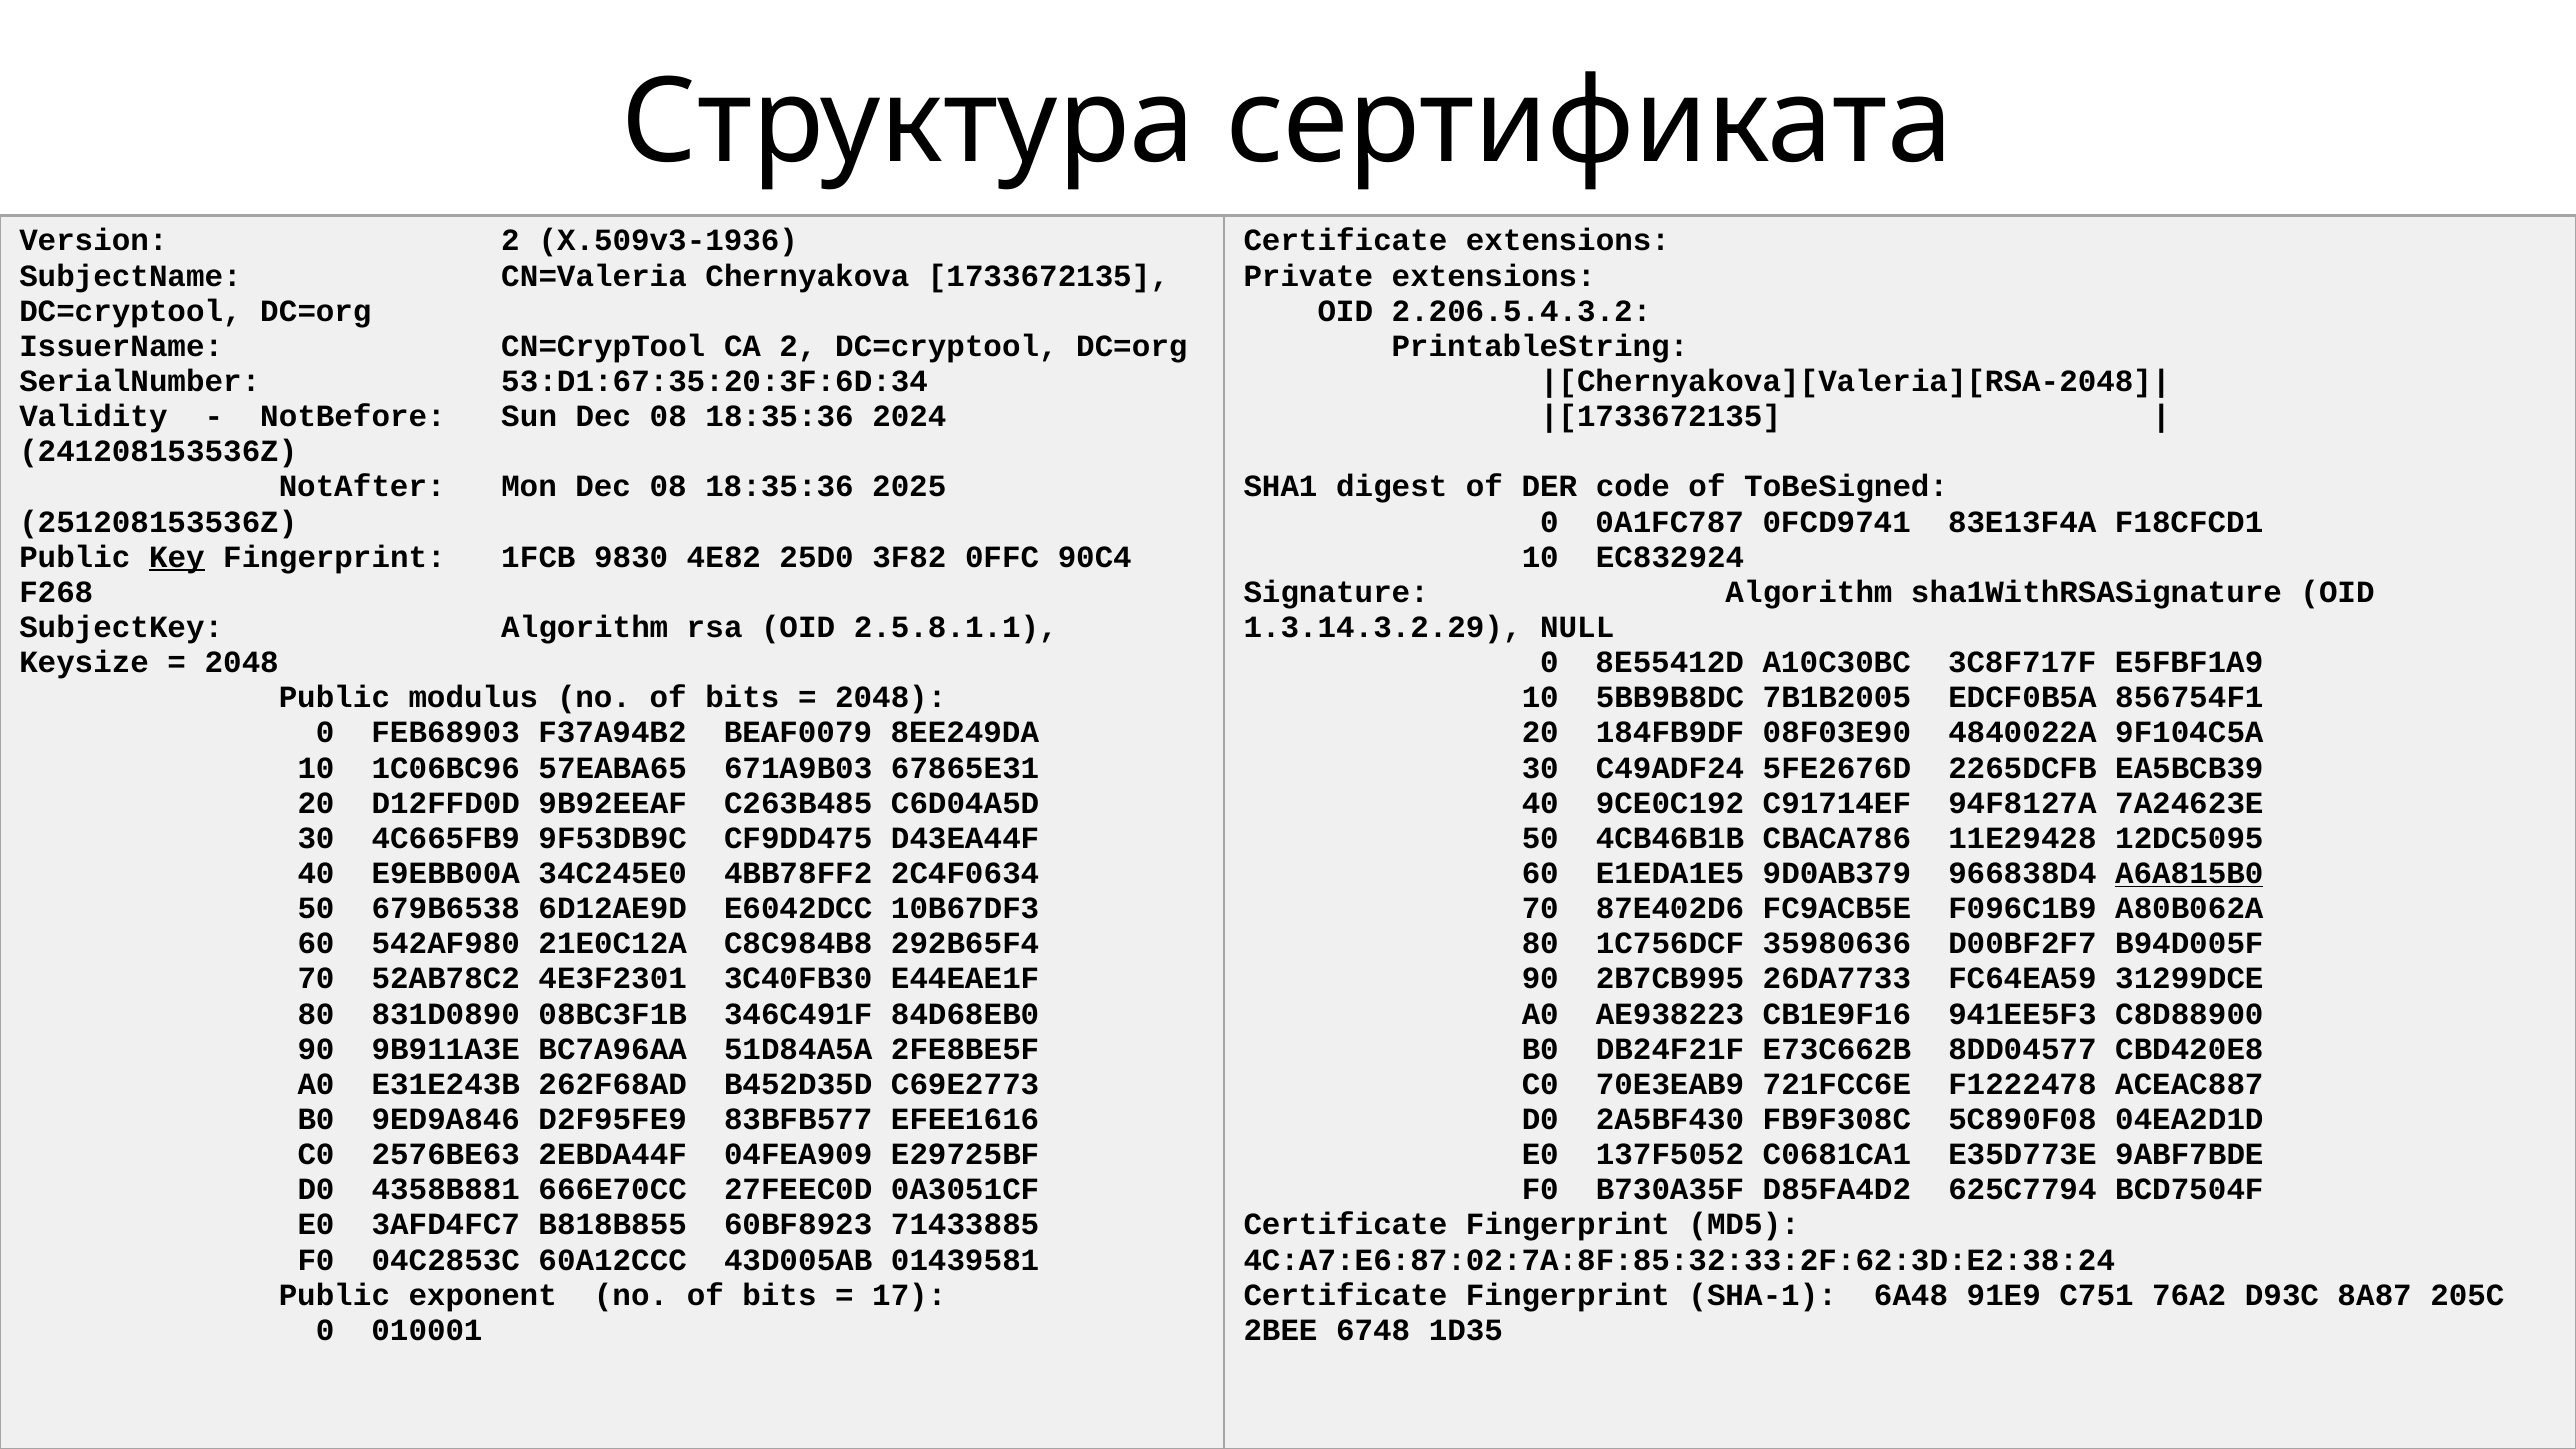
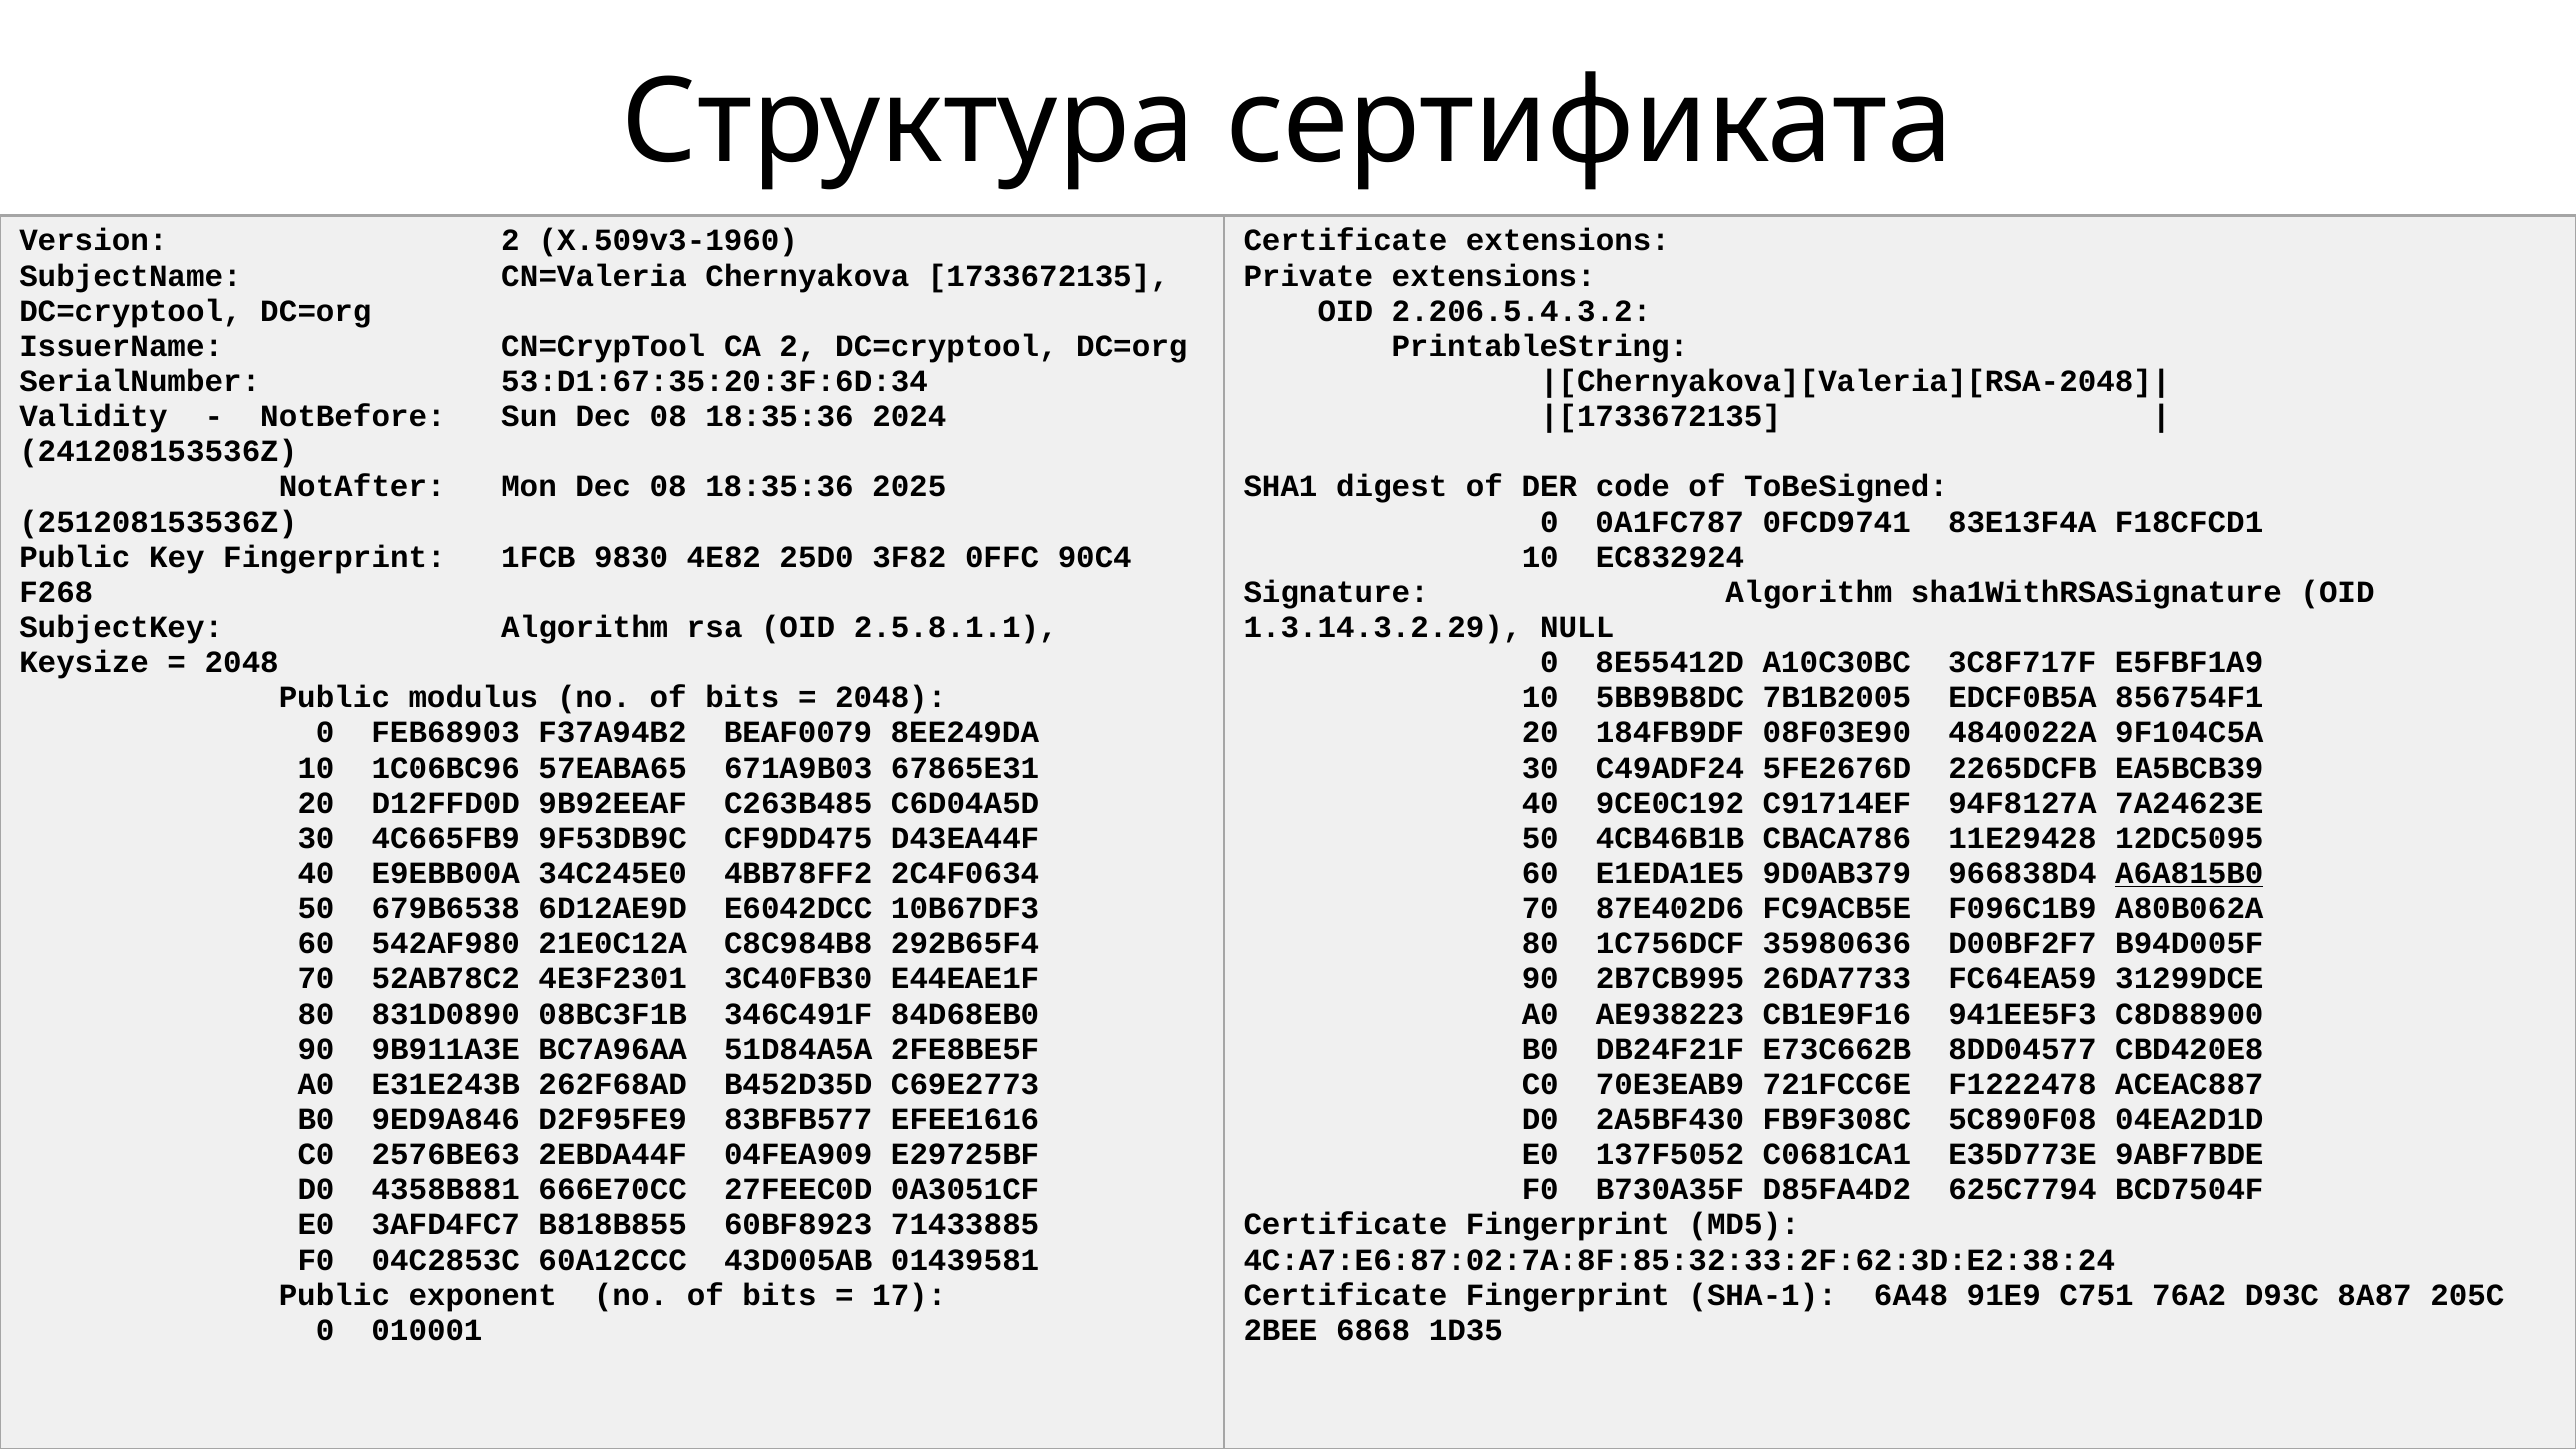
X.509v3-1936: X.509v3-1936 -> X.509v3-1960 (668, 241)
Key underline: present -> none (177, 557)
6748: 6748 -> 6868 (1373, 1330)
